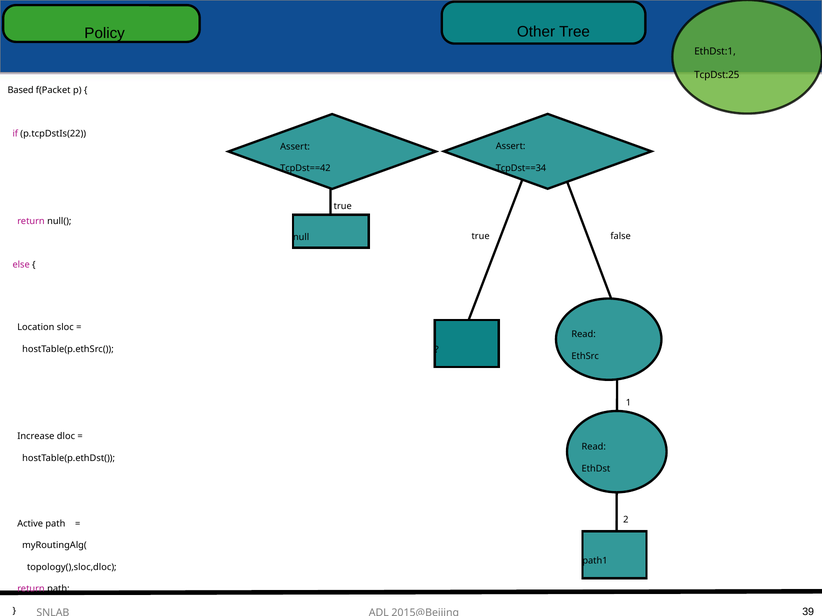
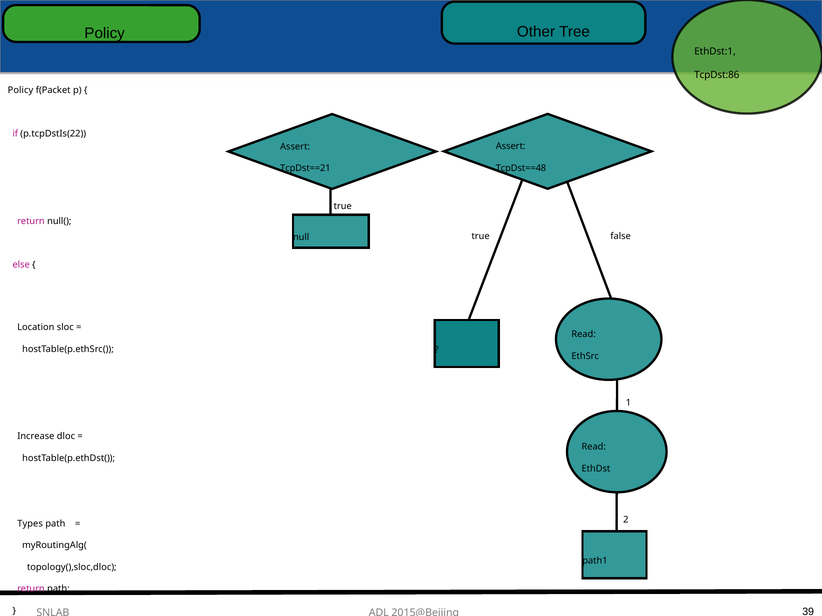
TcpDst:25: TcpDst:25 -> TcpDst:86 (717, 75)
Based: Based -> Policy (20, 90)
TcpDst==34: TcpDst==34 -> TcpDst==48 (521, 168)
TcpDst==42: TcpDst==42 -> TcpDst==21 (305, 169)
Active: Active -> Types (30, 524)
